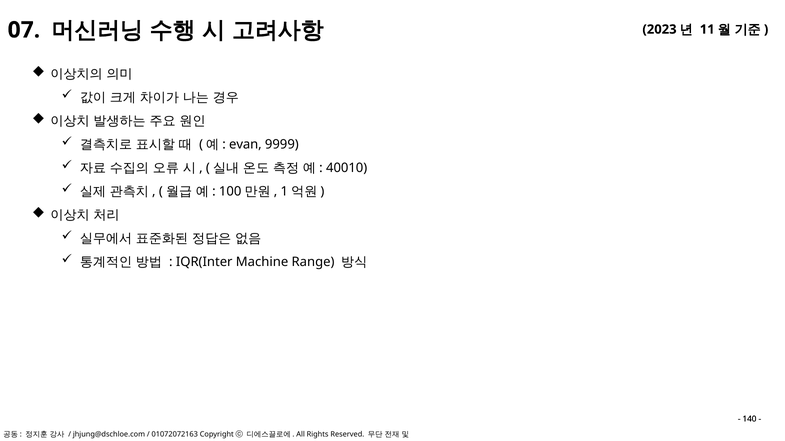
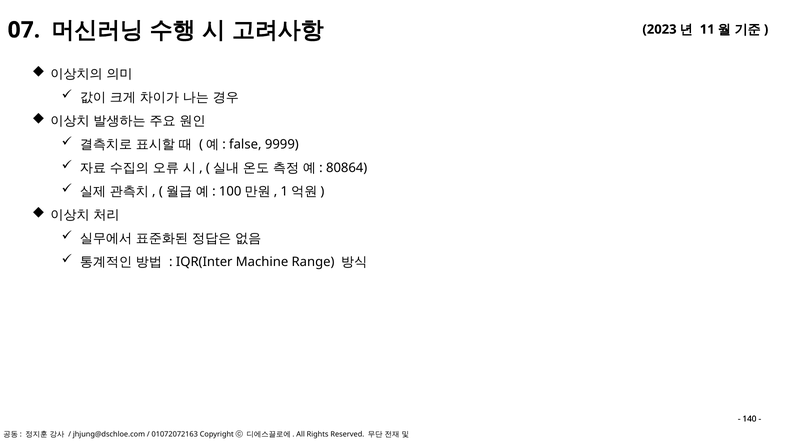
evan: evan -> false (245, 145)
40010: 40010 -> 80864 (347, 168)
